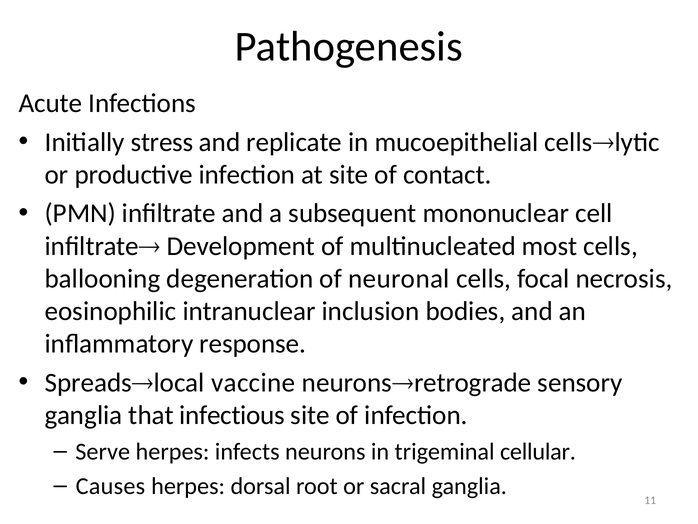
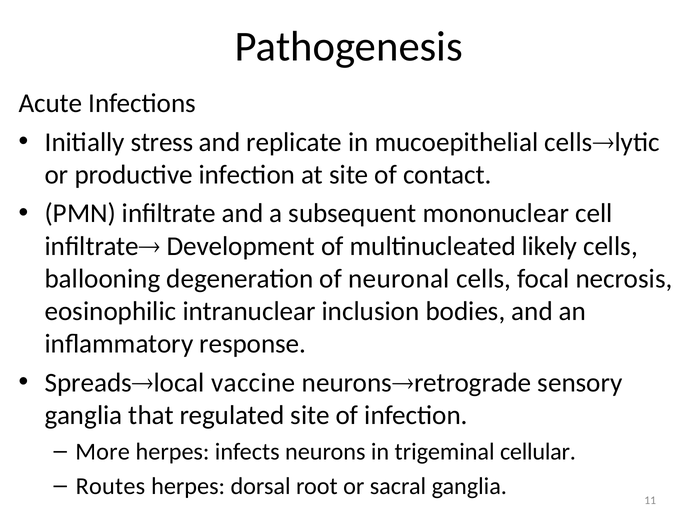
most: most -> likely (550, 246)
infectious: infectious -> regulated (232, 415)
Serve: Serve -> More (103, 451)
Causes: Causes -> Routes (110, 486)
